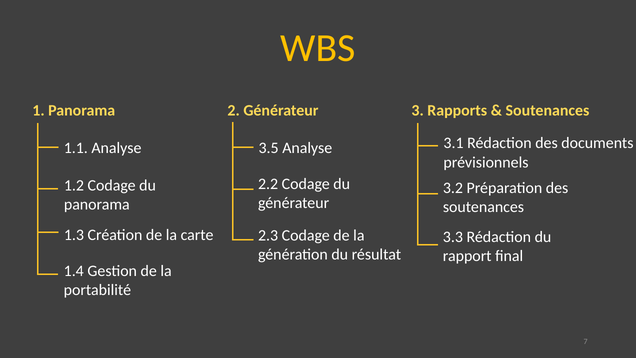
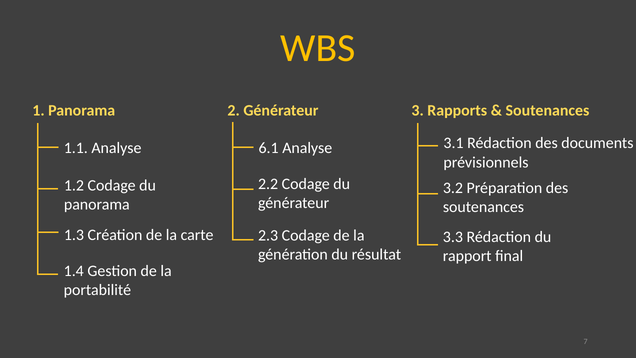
3.5: 3.5 -> 6.1 (269, 148)
